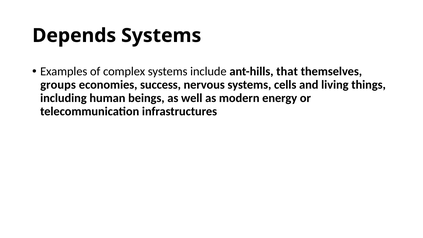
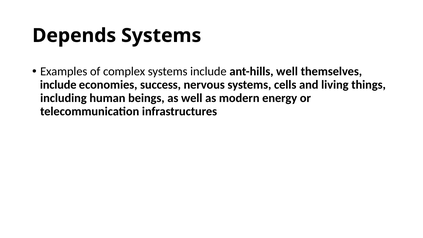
ant-hills that: that -> well (287, 72)
groups: groups -> include (58, 85)
